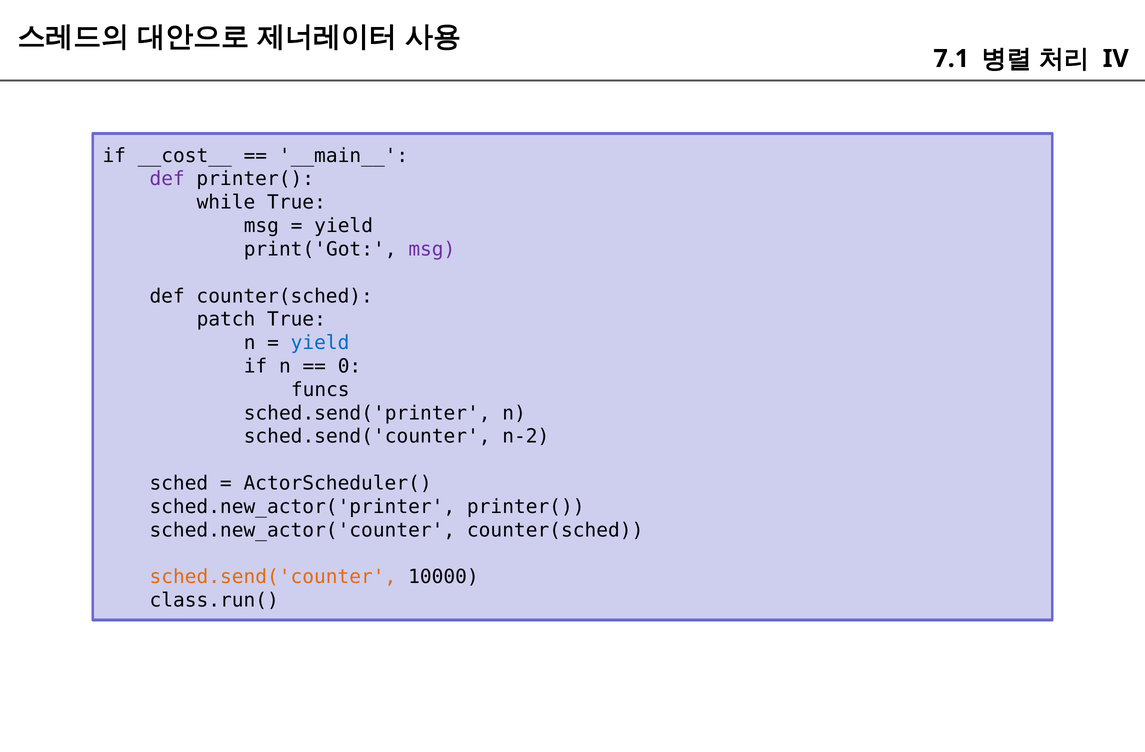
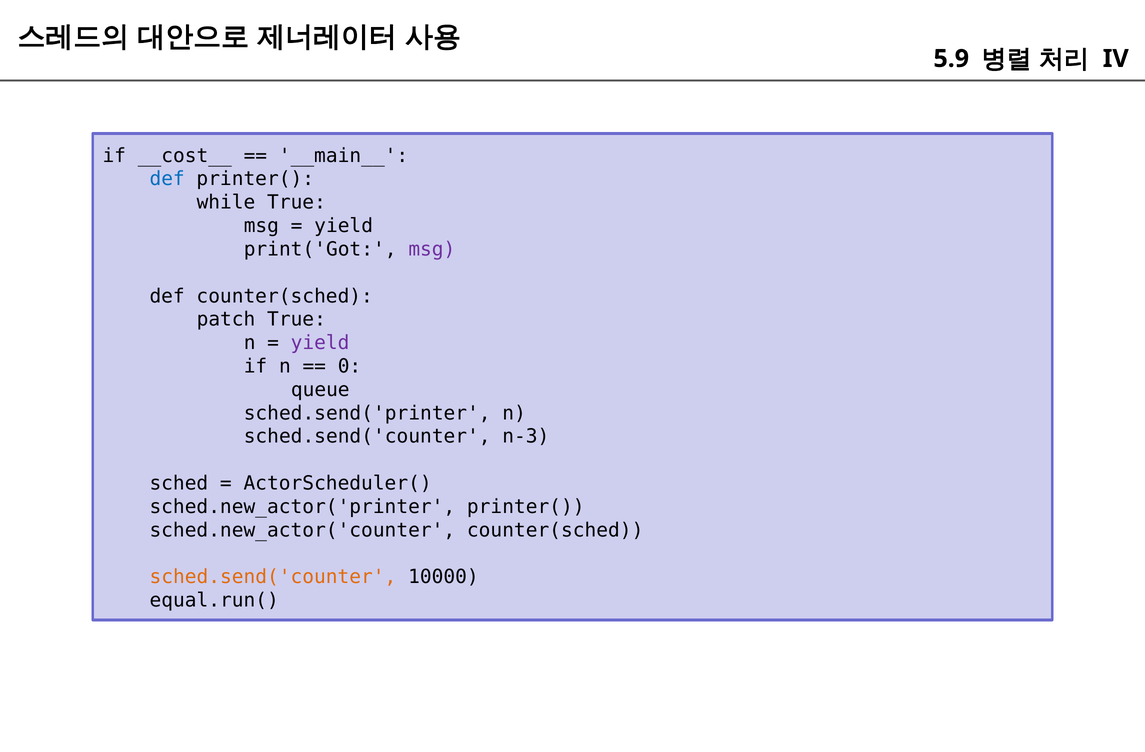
7.1: 7.1 -> 5.9 (951, 59)
def colour: purple -> blue (167, 179)
yield colour: blue -> purple (320, 343)
funcs: funcs -> queue (320, 390)
n-2: n-2 -> n-3 (526, 437)
class.run(: class.run( -> equal.run( (214, 600)
